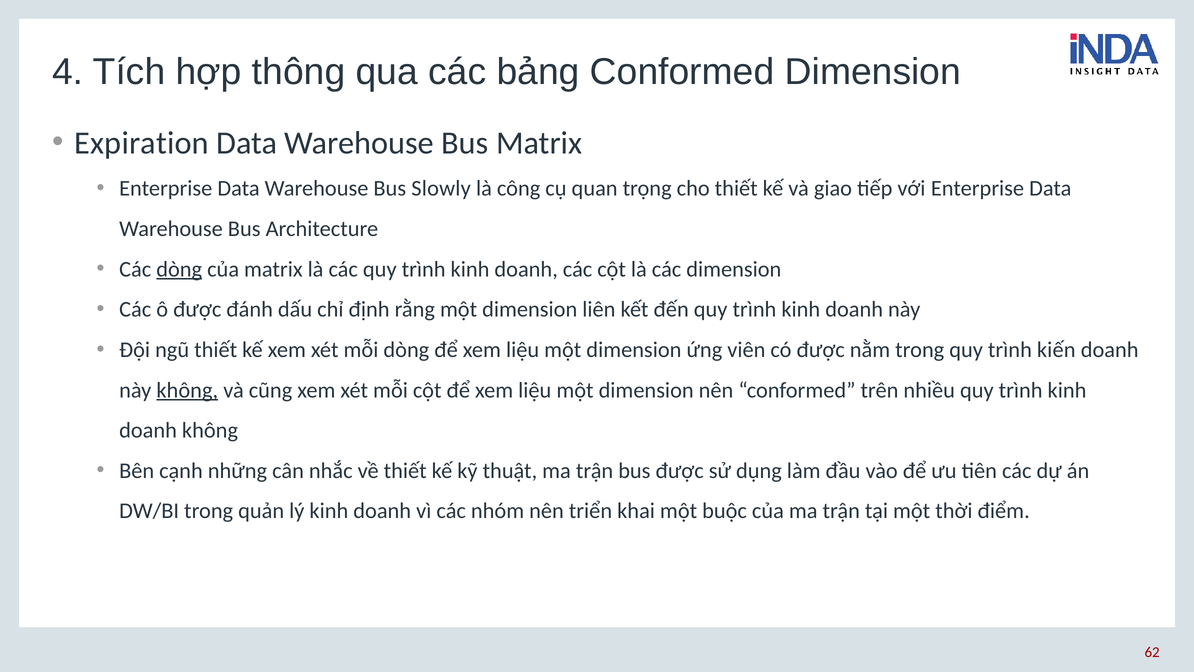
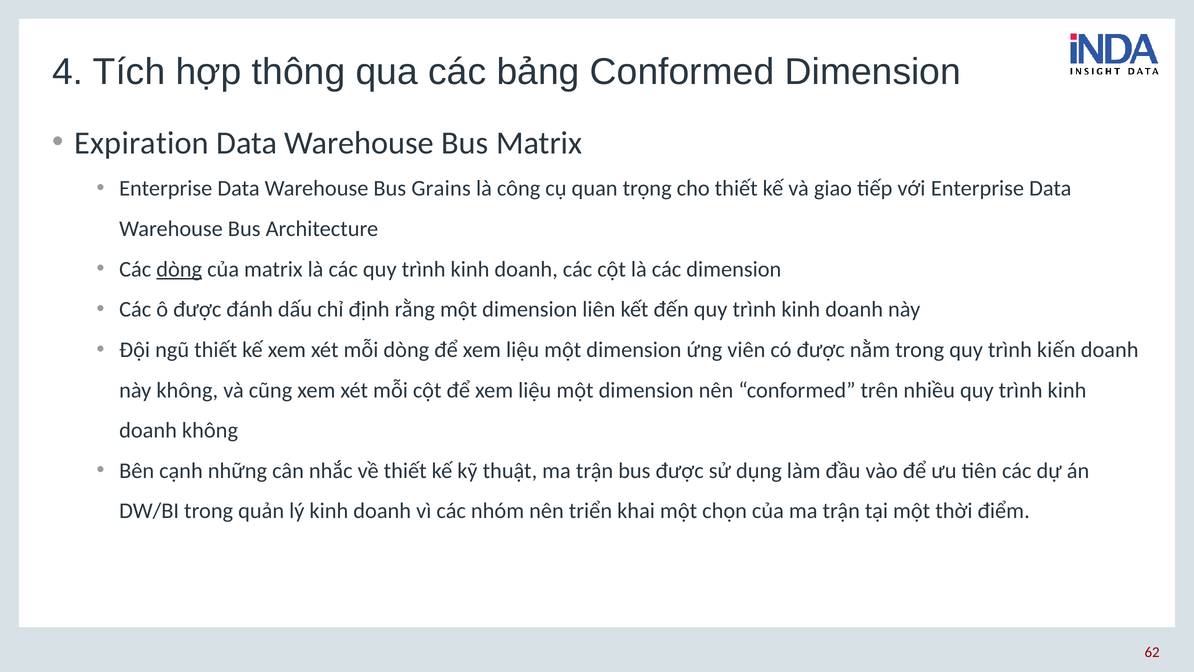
Slowly: Slowly -> Grains (441, 188)
không underline: present -> none (187, 390)
buộc: buộc -> chọn (725, 511)
